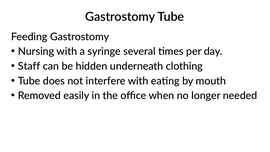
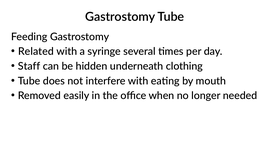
Nursing: Nursing -> Related (36, 51)
